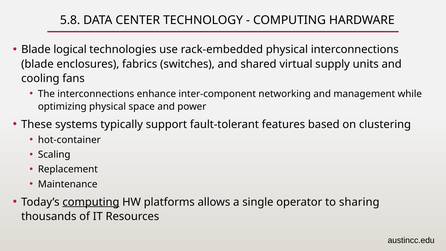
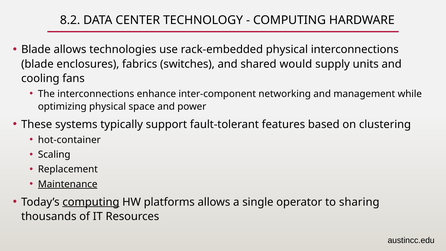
5.8: 5.8 -> 8.2 (70, 20)
Blade logical: logical -> allows (70, 50)
virtual: virtual -> would (296, 64)
Maintenance underline: none -> present (68, 184)
